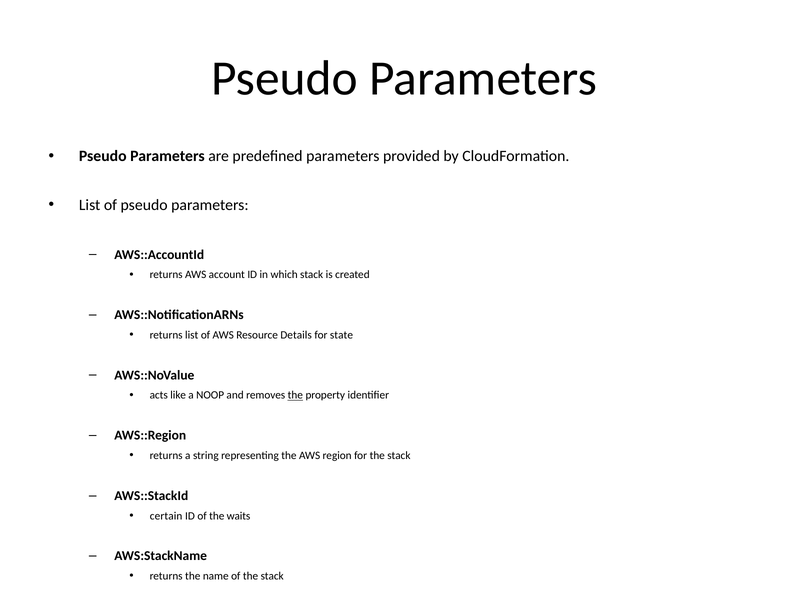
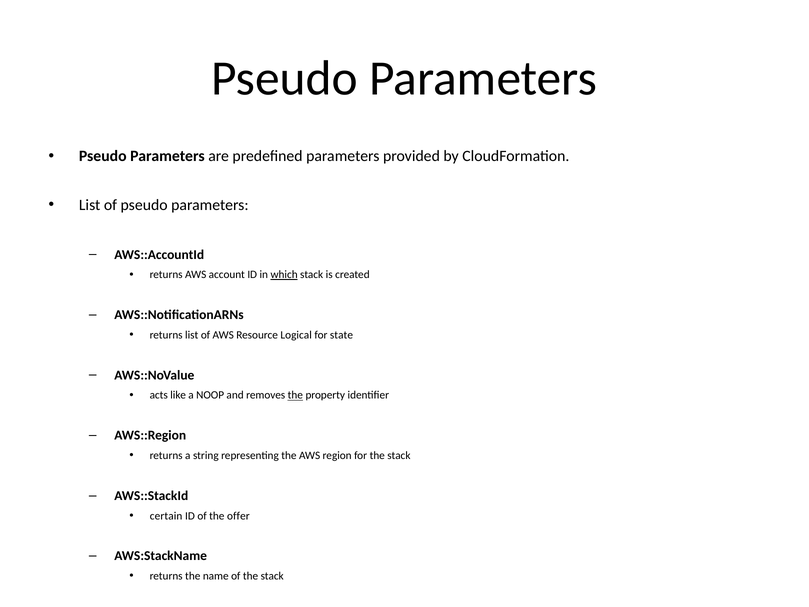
which underline: none -> present (284, 275)
Details: Details -> Logical (296, 335)
waits: waits -> offer (238, 516)
